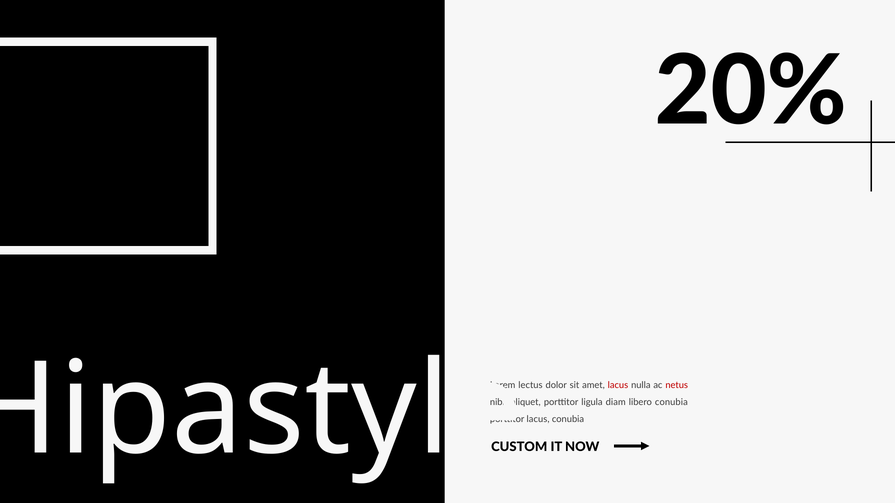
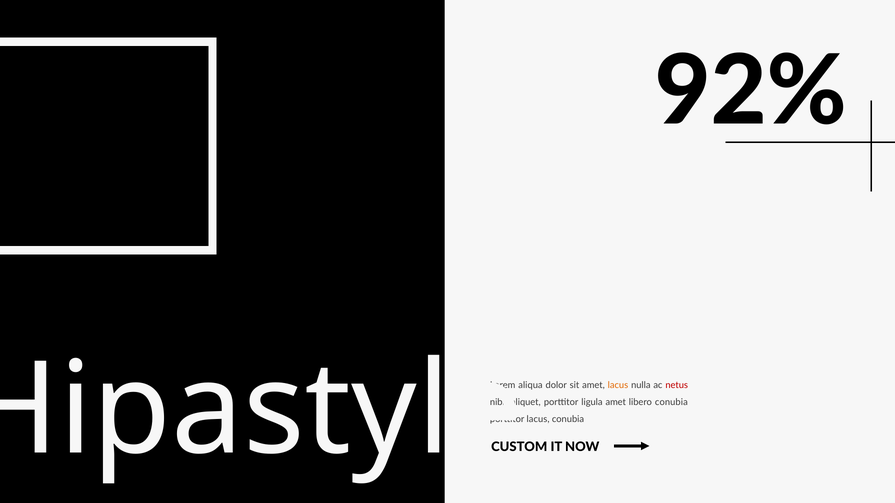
20%: 20% -> 92% (751, 92)
lectus: lectus -> aliqua (530, 386)
lacus colour: red -> orange (618, 386)
ligula diam: diam -> amet (616, 403)
